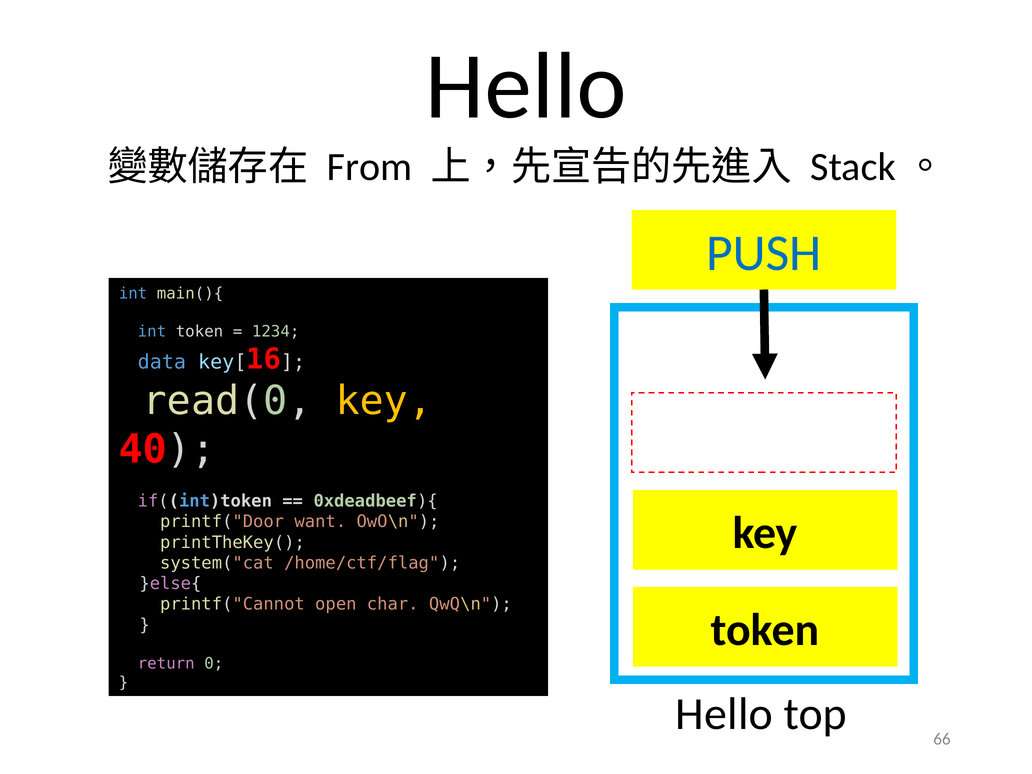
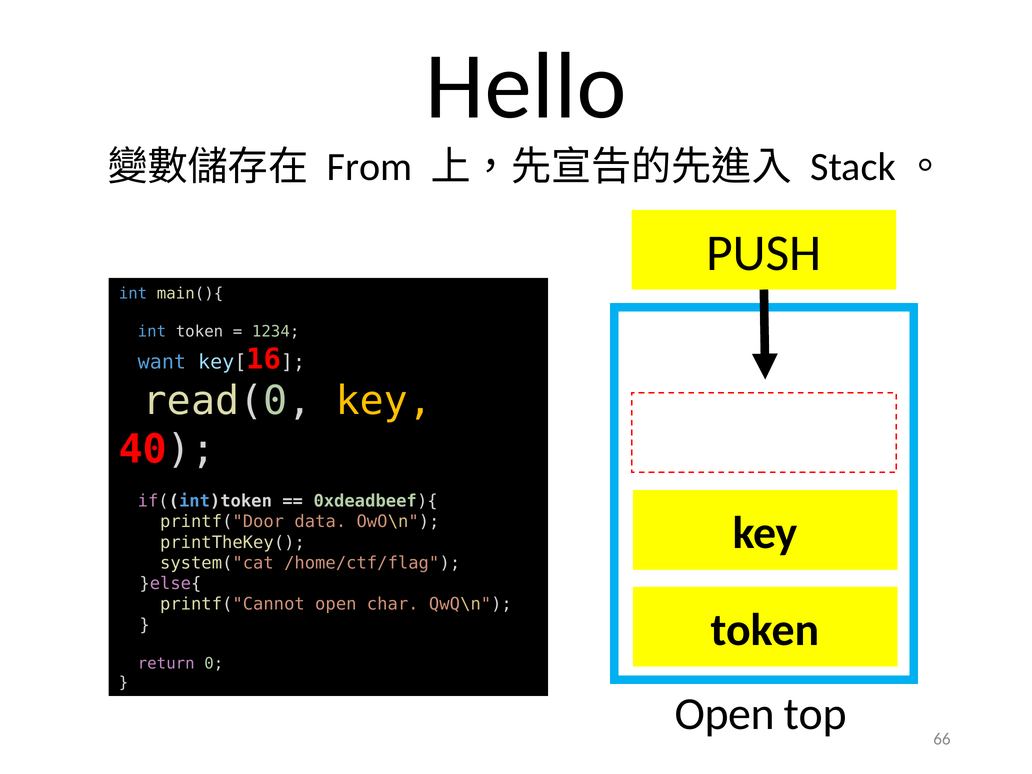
PUSH colour: blue -> black (764, 253)
data: data -> want (162, 362)
want: want -> data (320, 522)
Hello: Hello -> Open (725, 714)
